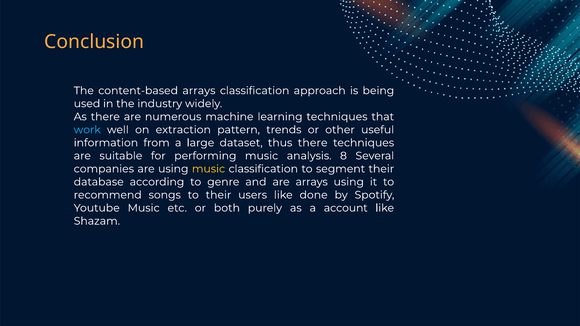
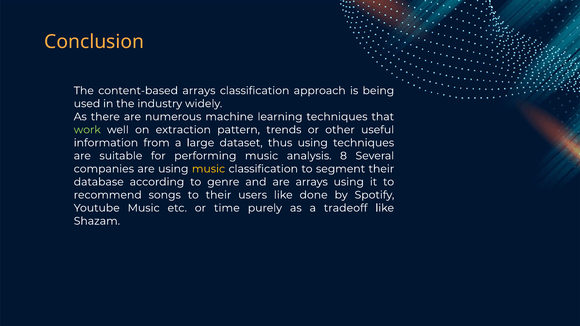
work colour: light blue -> light green (87, 130)
thus there: there -> using (313, 143)
both: both -> time (227, 208)
account: account -> tradeoff (346, 208)
